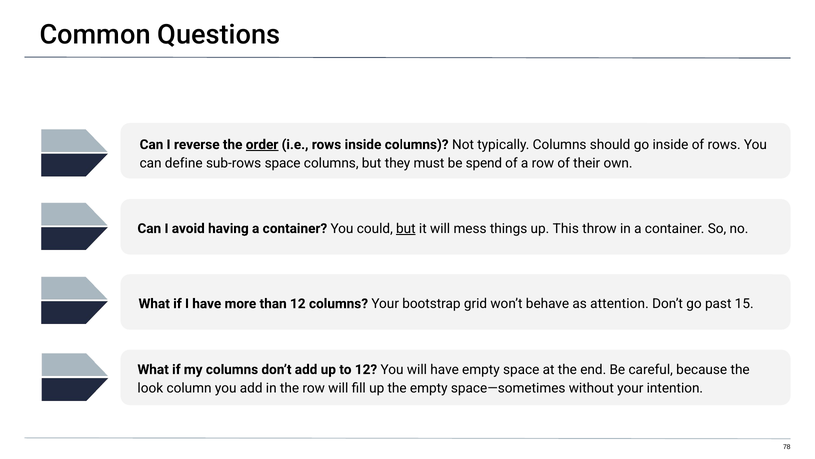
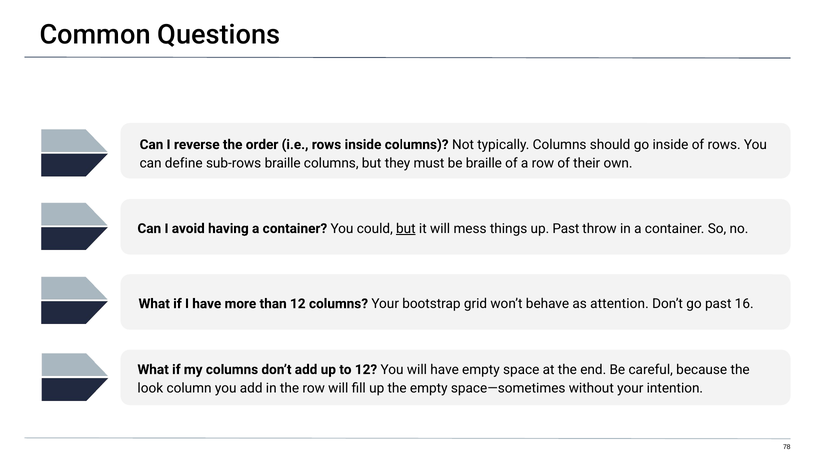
order underline: present -> none (262, 144)
sub-rows space: space -> braille (283, 163)
be spend: spend -> braille (484, 163)
up This: This -> Past (566, 228)
15: 15 -> 16 (744, 303)
